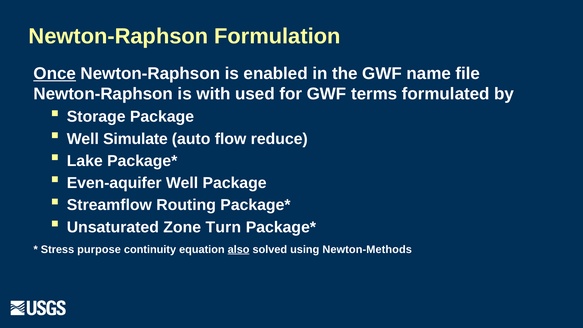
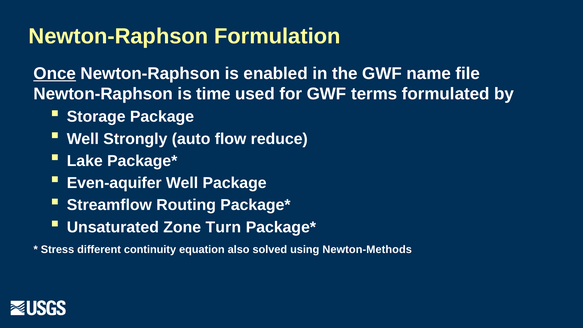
with: with -> time (214, 94)
Simulate: Simulate -> Strongly (135, 139)
purpose: purpose -> different (99, 249)
also underline: present -> none (239, 249)
